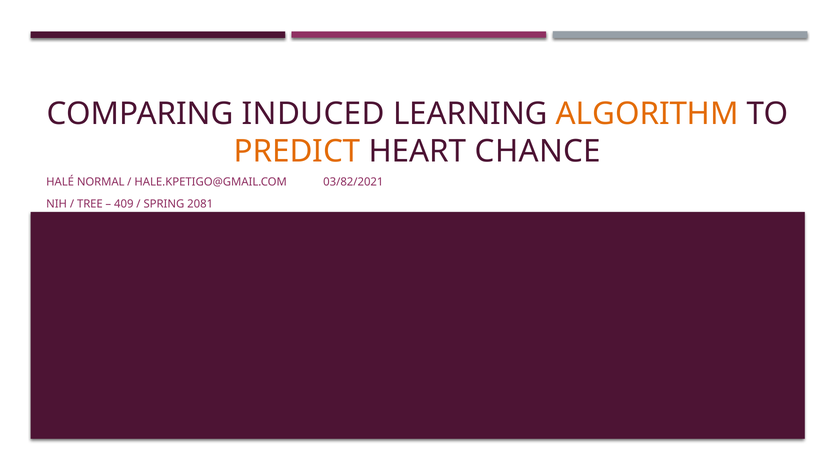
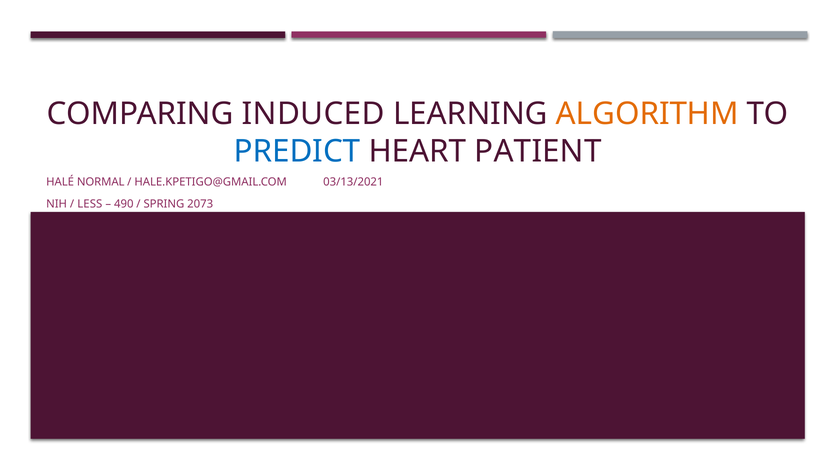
PREDICT colour: orange -> blue (297, 152)
CHANCE: CHANCE -> PATIENT (538, 152)
03/82/2021: 03/82/2021 -> 03/13/2021 (353, 182)
TREE: TREE -> LESS (90, 204)
409: 409 -> 490 (124, 204)
2081: 2081 -> 2073 (200, 204)
